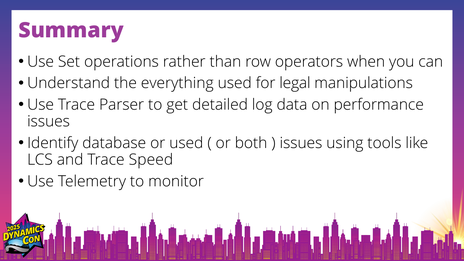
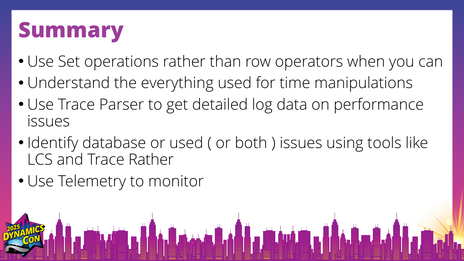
legal: legal -> time (295, 83)
Trace Speed: Speed -> Rather (151, 160)
